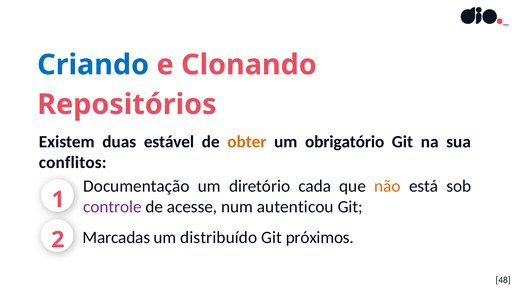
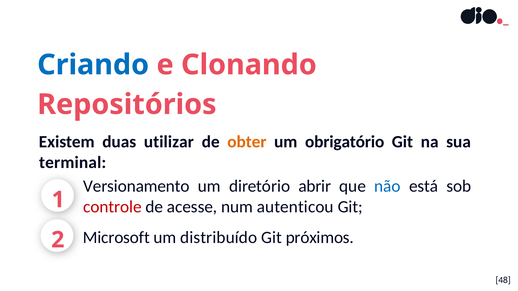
estável: estável -> utilizar (169, 142)
conflitos: conflitos -> terminal (73, 163)
Documentação: Documentação -> Versionamento (136, 187)
cada: cada -> abrir (315, 187)
não colour: orange -> blue (387, 187)
controle colour: purple -> red (112, 207)
Marcadas: Marcadas -> Microsoft (116, 238)
